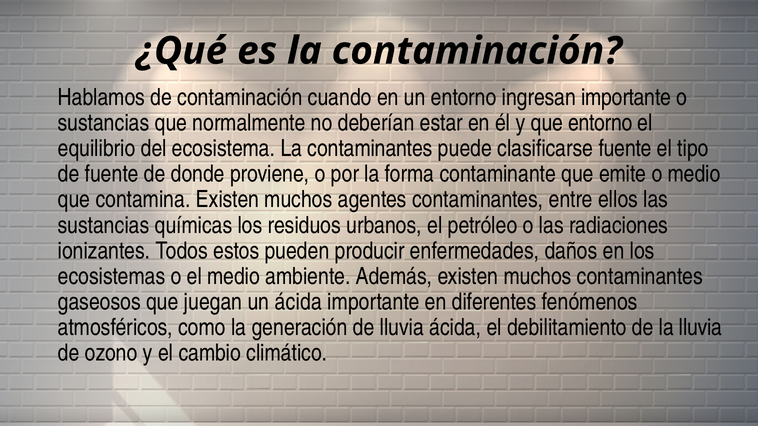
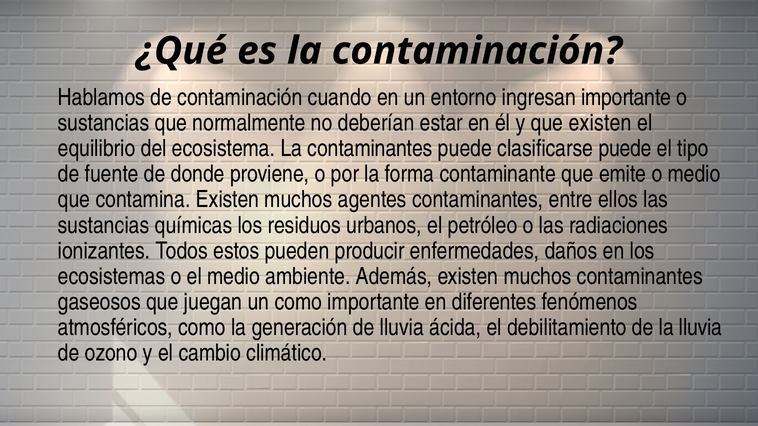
que entorno: entorno -> existen (600, 123)
clasificarse fuente: fuente -> puede (625, 149)
un ácida: ácida -> como (298, 302)
